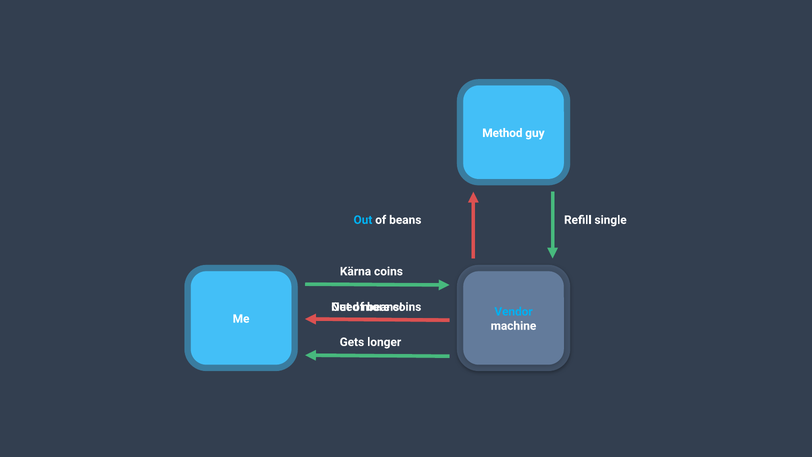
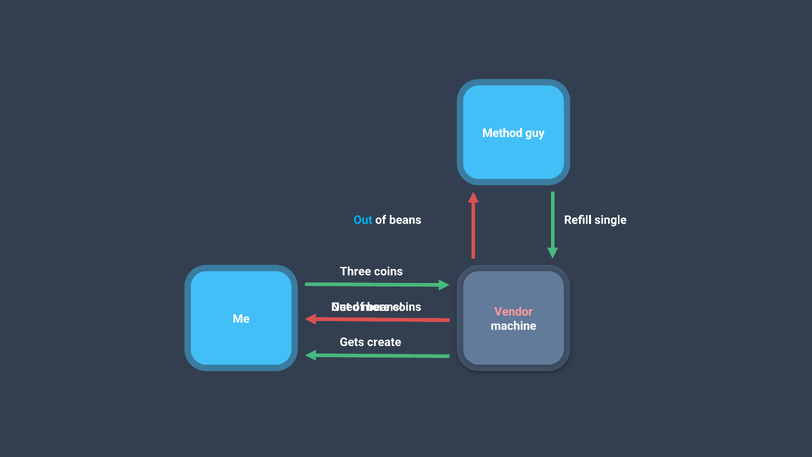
Kärna: Kärna -> Three (355, 271)
Vendor colour: light blue -> pink (514, 311)
longer: longer -> create (384, 342)
